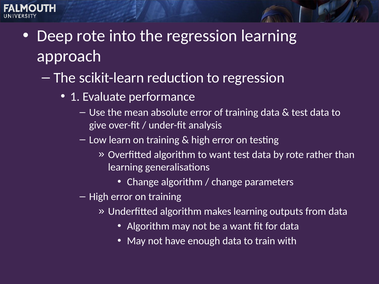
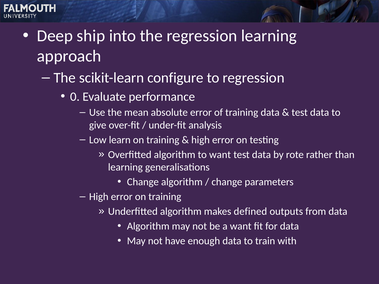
Deep rote: rote -> ship (91, 36)
reduction: reduction -> configure (175, 78)
1: 1 -> 0 (75, 97)
makes learning: learning -> defined (250, 212)
